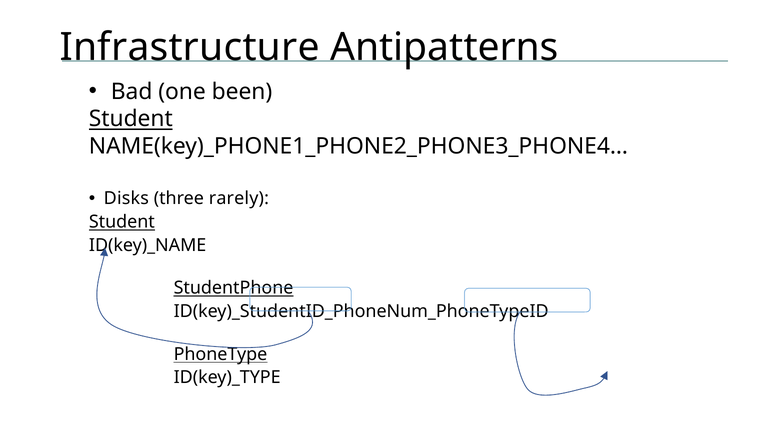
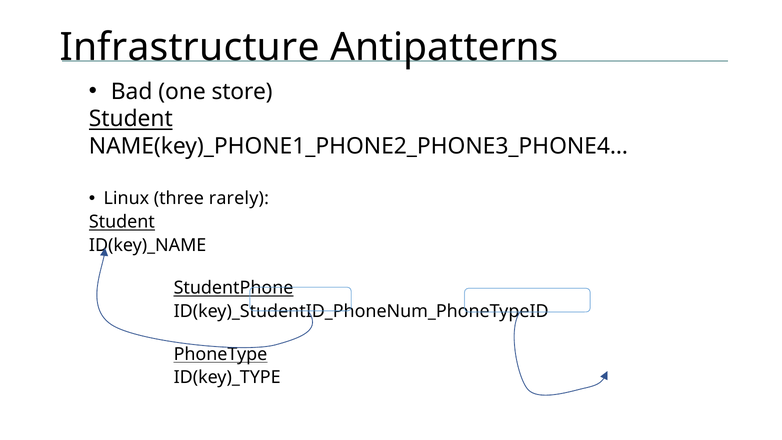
been: been -> store (242, 91)
Disks: Disks -> Linux (126, 198)
